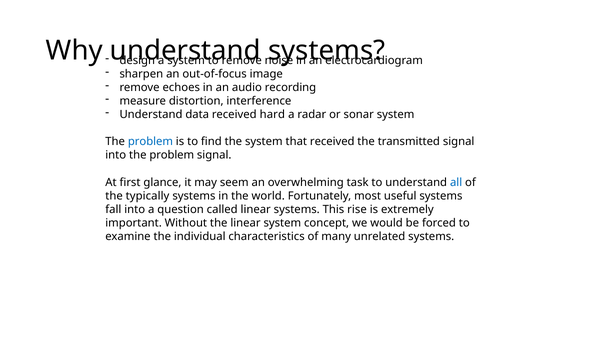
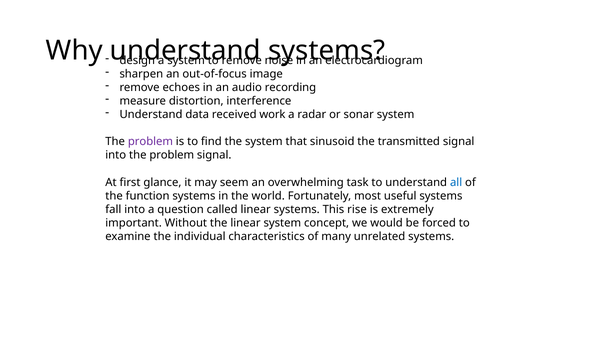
hard: hard -> work (272, 115)
problem colour: blue -> purple (150, 142)
that received: received -> sinusoid (332, 142)
typically: typically -> function (148, 196)
